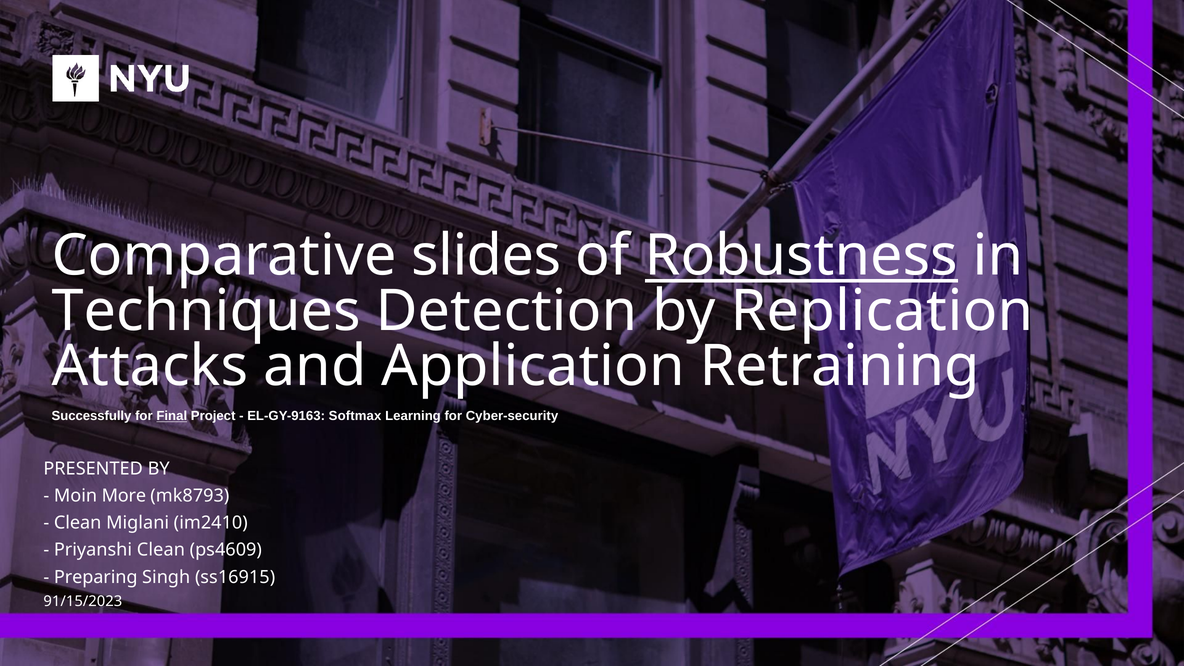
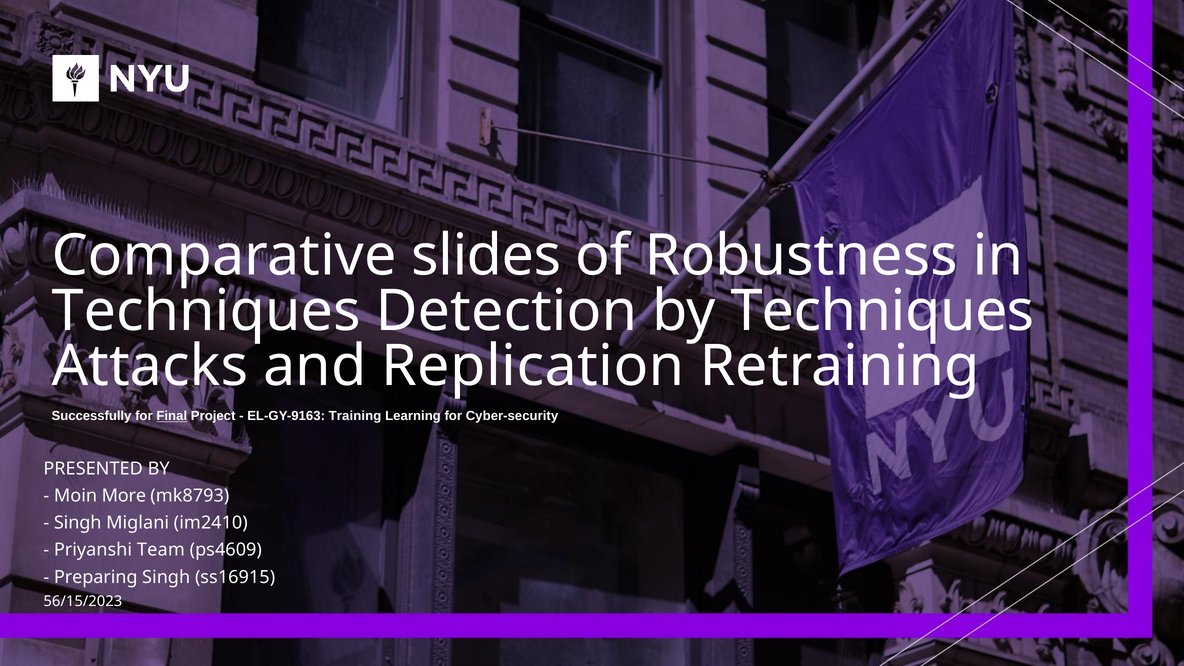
Robustness underline: present -> none (801, 256)
by Replication: Replication -> Techniques (883, 311)
Application: Application -> Replication (533, 366)
Softmax: Softmax -> Training (355, 416)
Clean: Clean -> Singh (78, 523)
Priyanshi Clean: Clean -> Team (161, 550)
91/15/2023: 91/15/2023 -> 56/15/2023 (83, 601)
